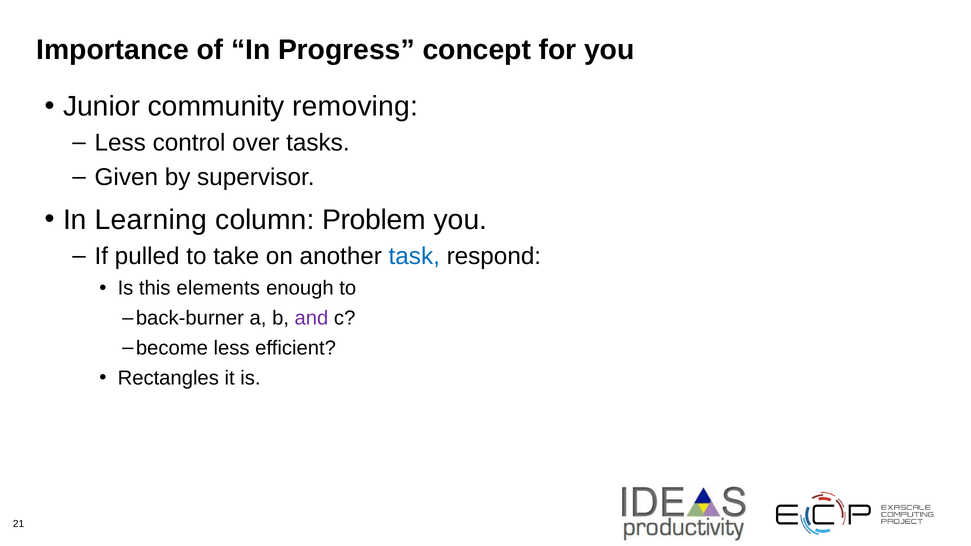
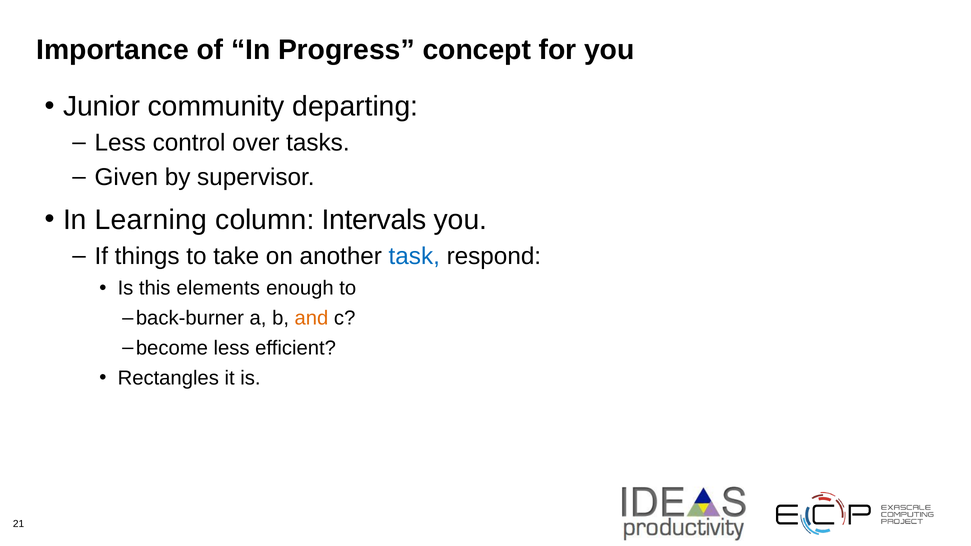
removing: removing -> departing (355, 106)
Problem: Problem -> Intervals (374, 220)
pulled: pulled -> things (147, 256)
and colour: purple -> orange (311, 318)
